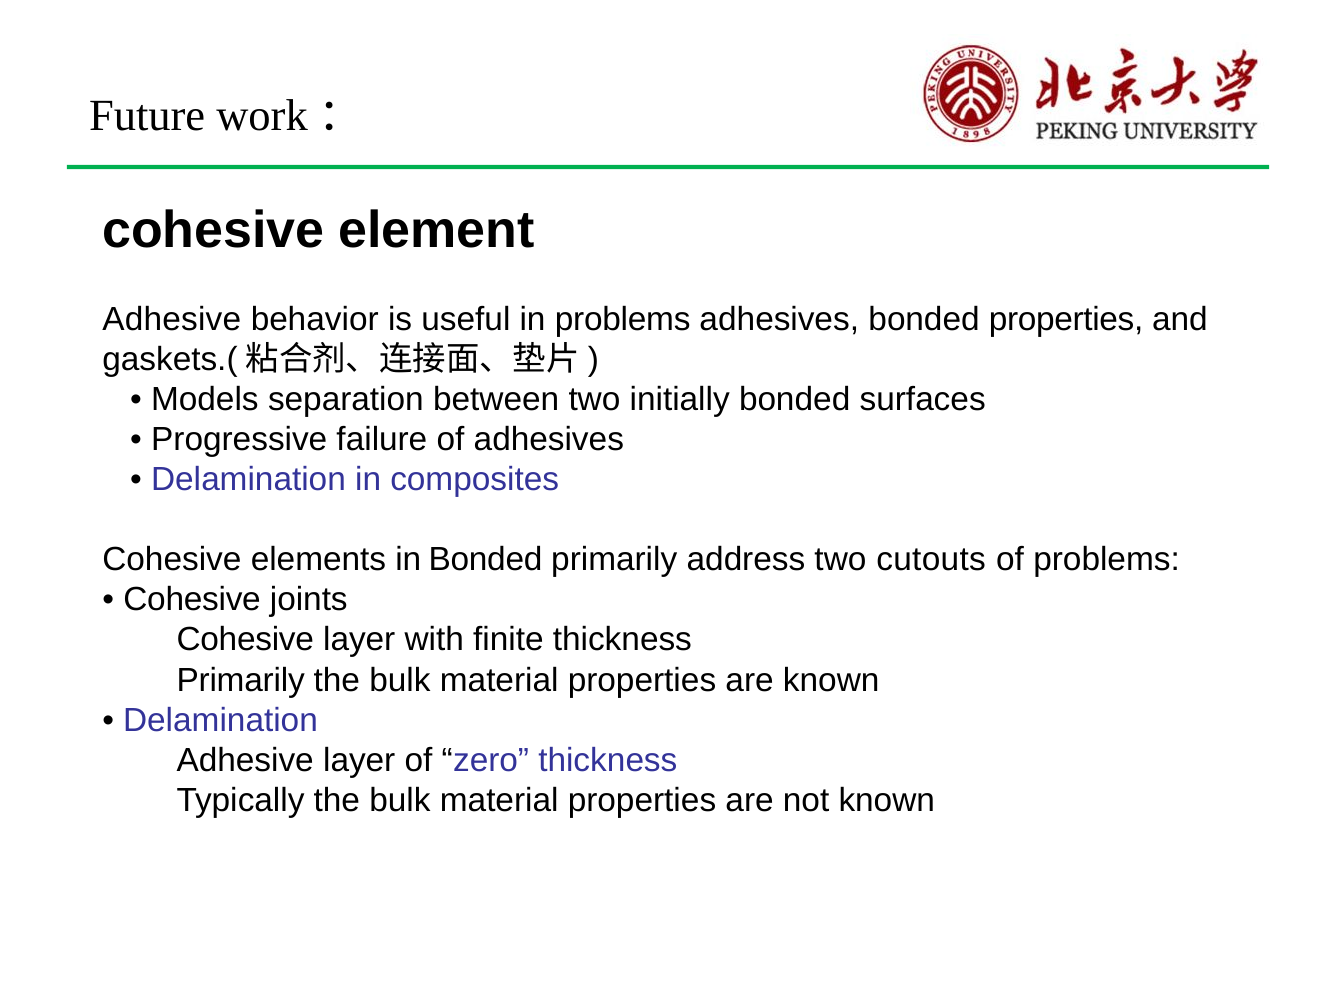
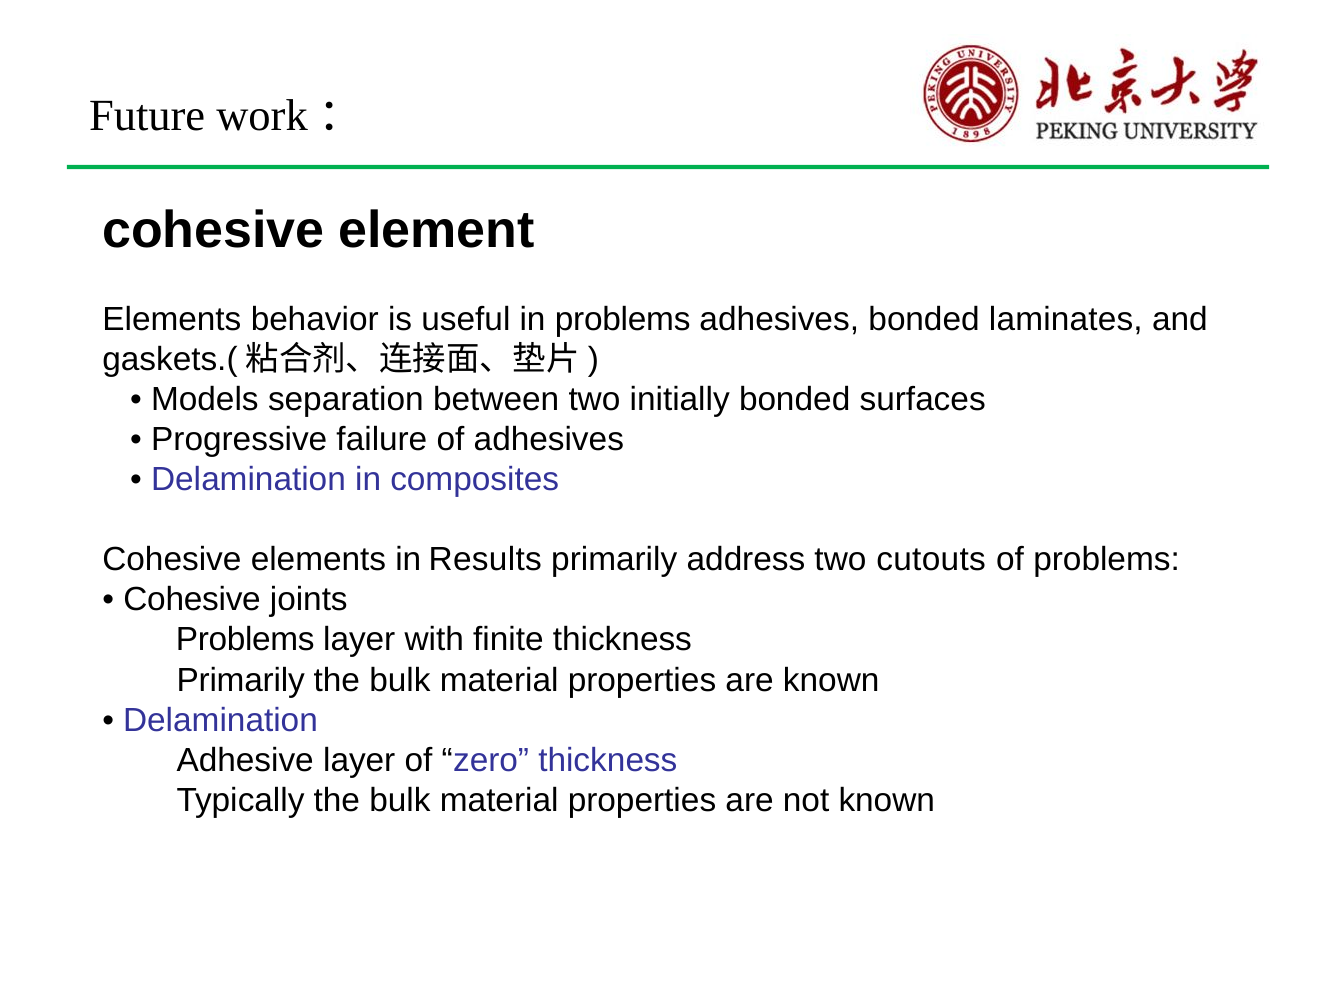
Adhesive: Adhesive -> Elements (172, 319)
bonded properties: properties -> laminates (1066, 319)
in Bonded: Bonded -> Results (485, 560)
Cohesive: Cohesive -> Problems (245, 640)
